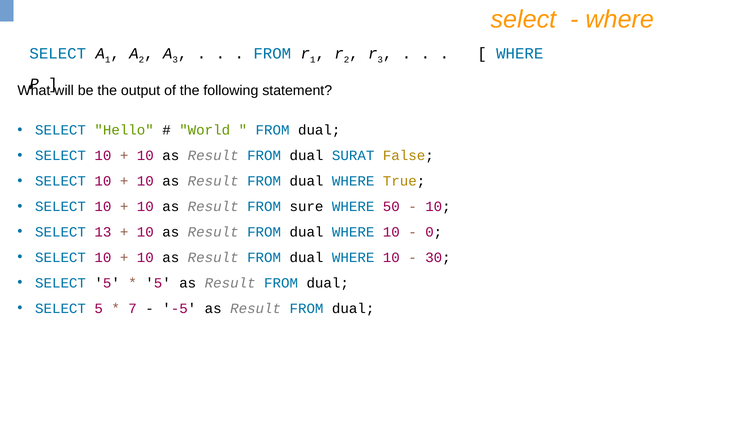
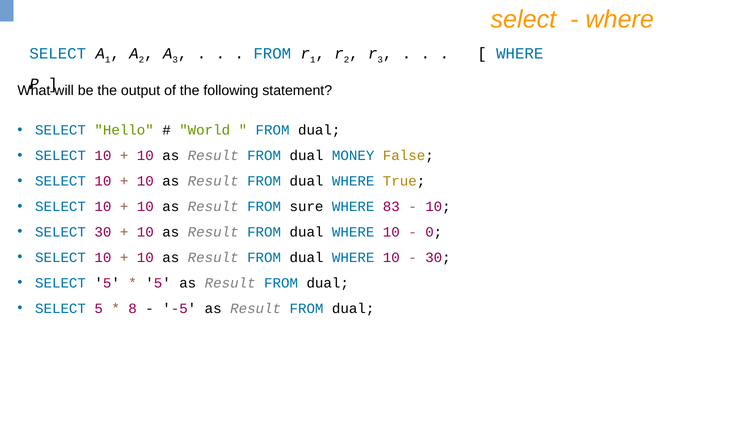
SURAT: SURAT -> MONEY (353, 156)
50: 50 -> 83 (391, 207)
SELECT 13: 13 -> 30 (103, 232)
7: 7 -> 8 (133, 308)
